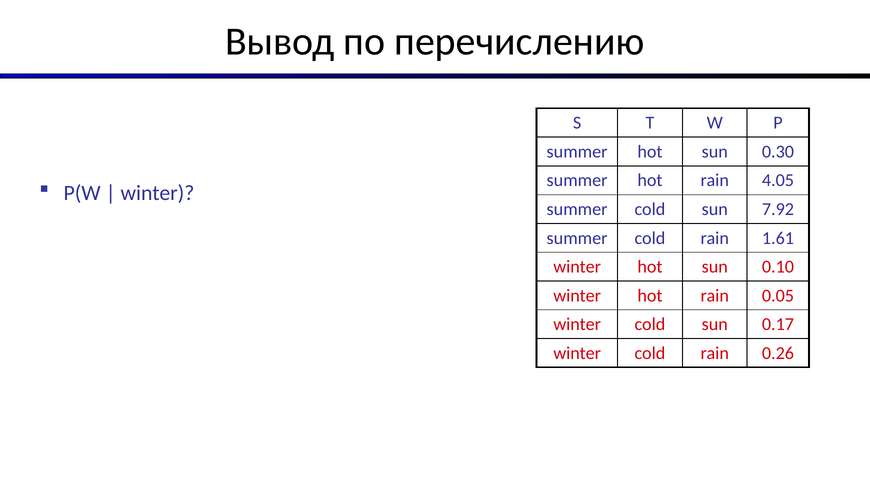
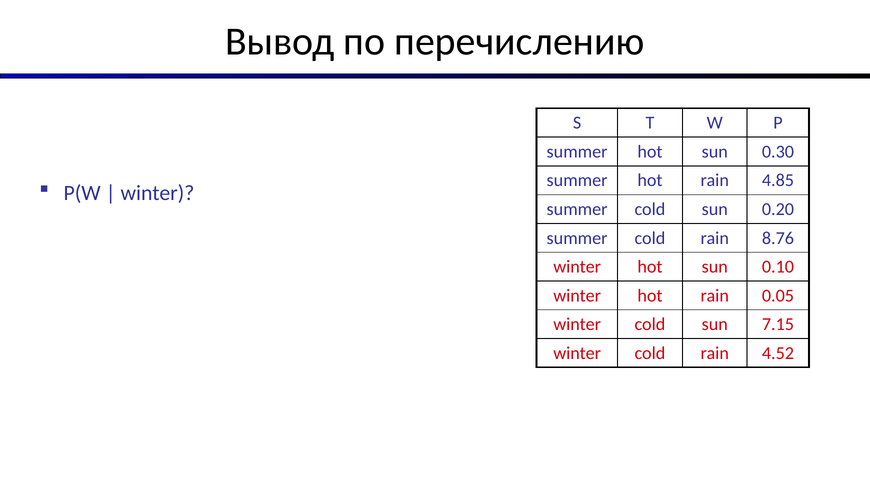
4.05: 4.05 -> 4.85 (778, 180)
7.92: 7.92 -> 0.20 (778, 209)
1.61: 1.61 -> 8.76 (778, 238)
0.17: 0.17 -> 7.15 (778, 324)
0.26: 0.26 -> 4.52 (778, 353)
